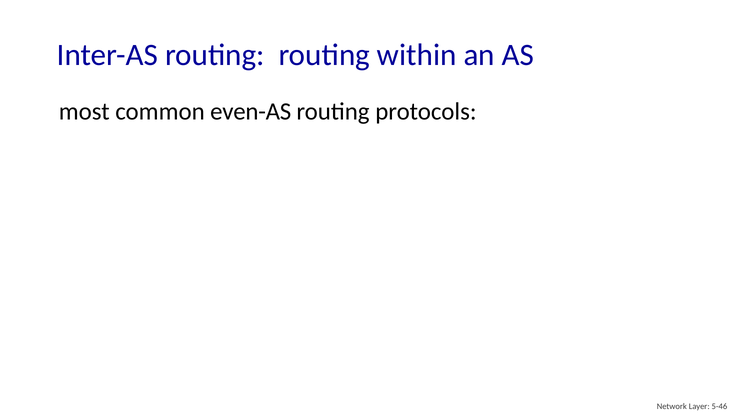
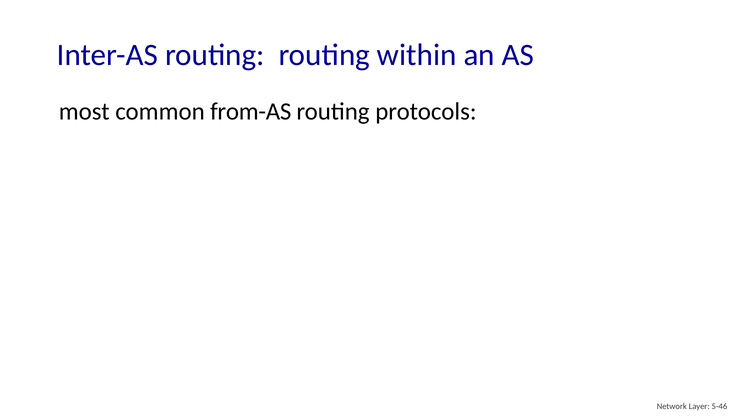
even-AS: even-AS -> from-AS (251, 112)
